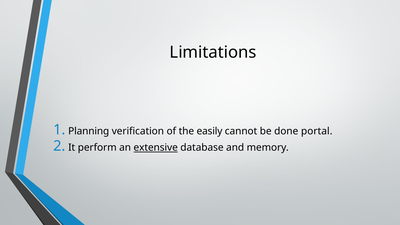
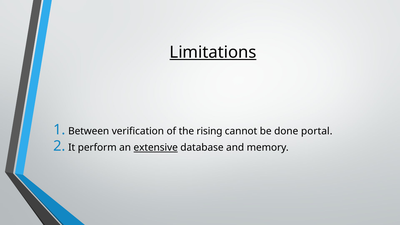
Limitations underline: none -> present (213, 52)
Planning: Planning -> Between (89, 131)
easily: easily -> rising (210, 131)
